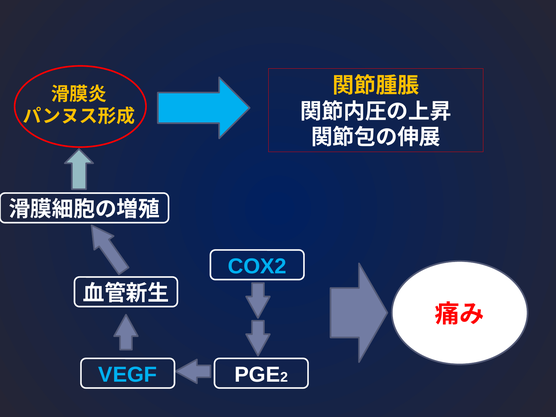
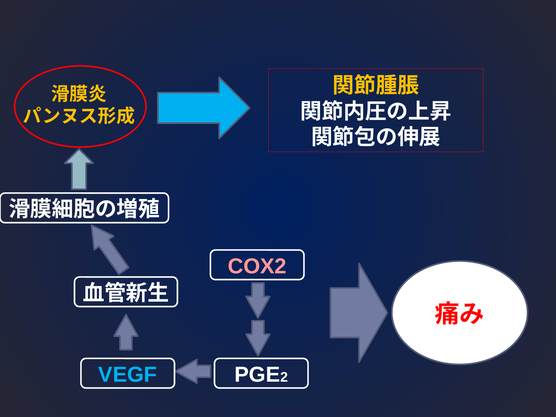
COX2 colour: light blue -> pink (257, 266)
